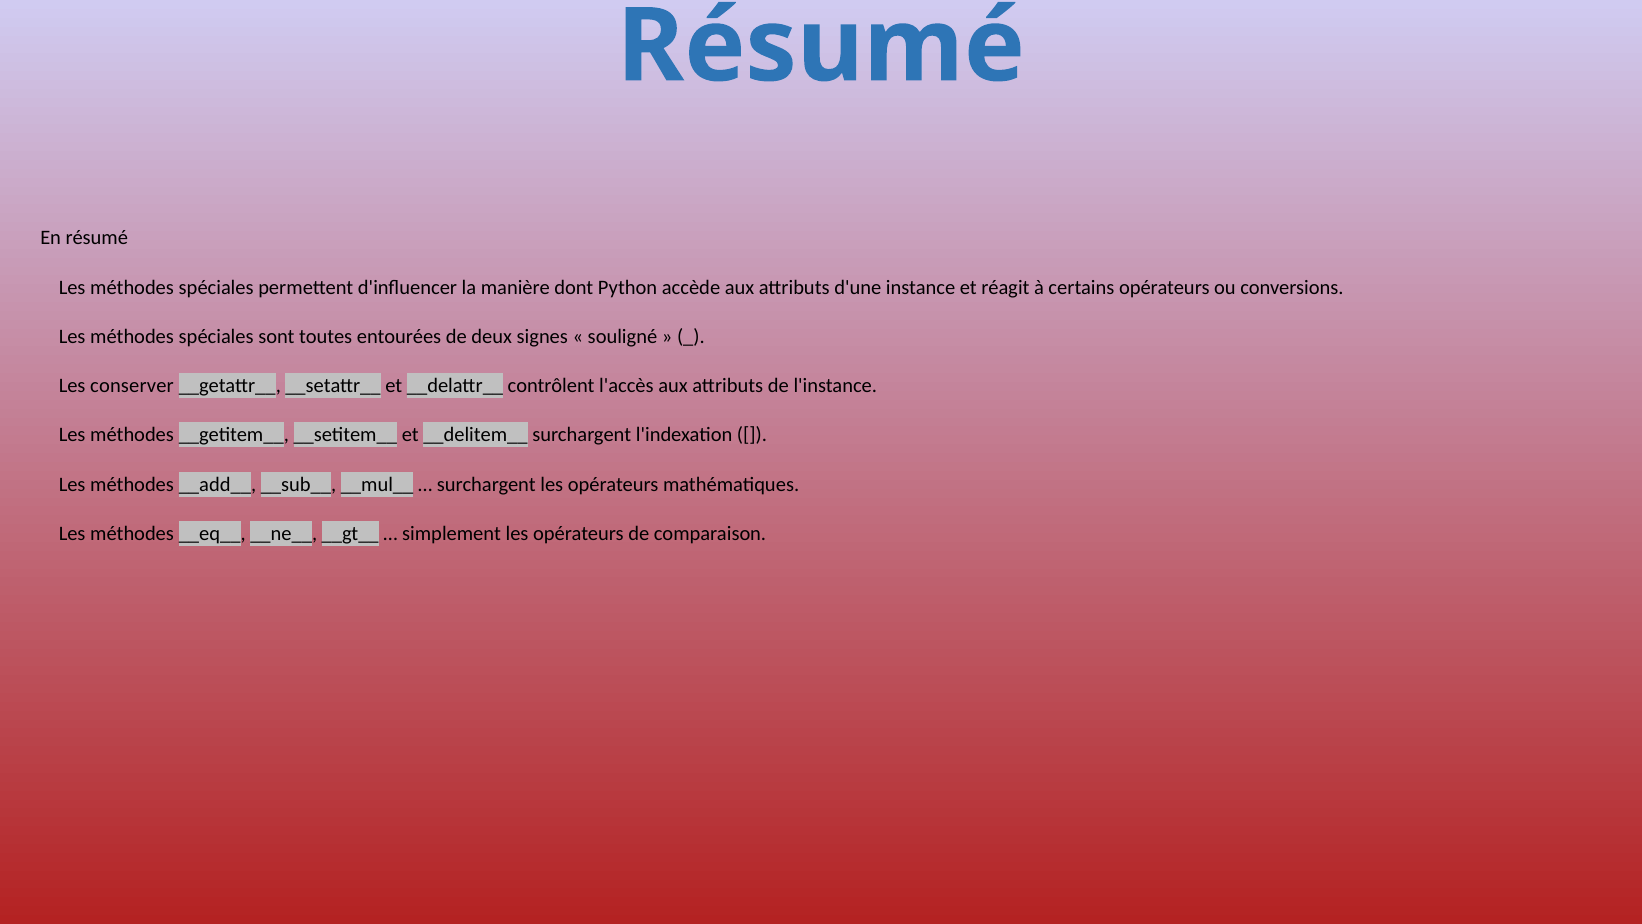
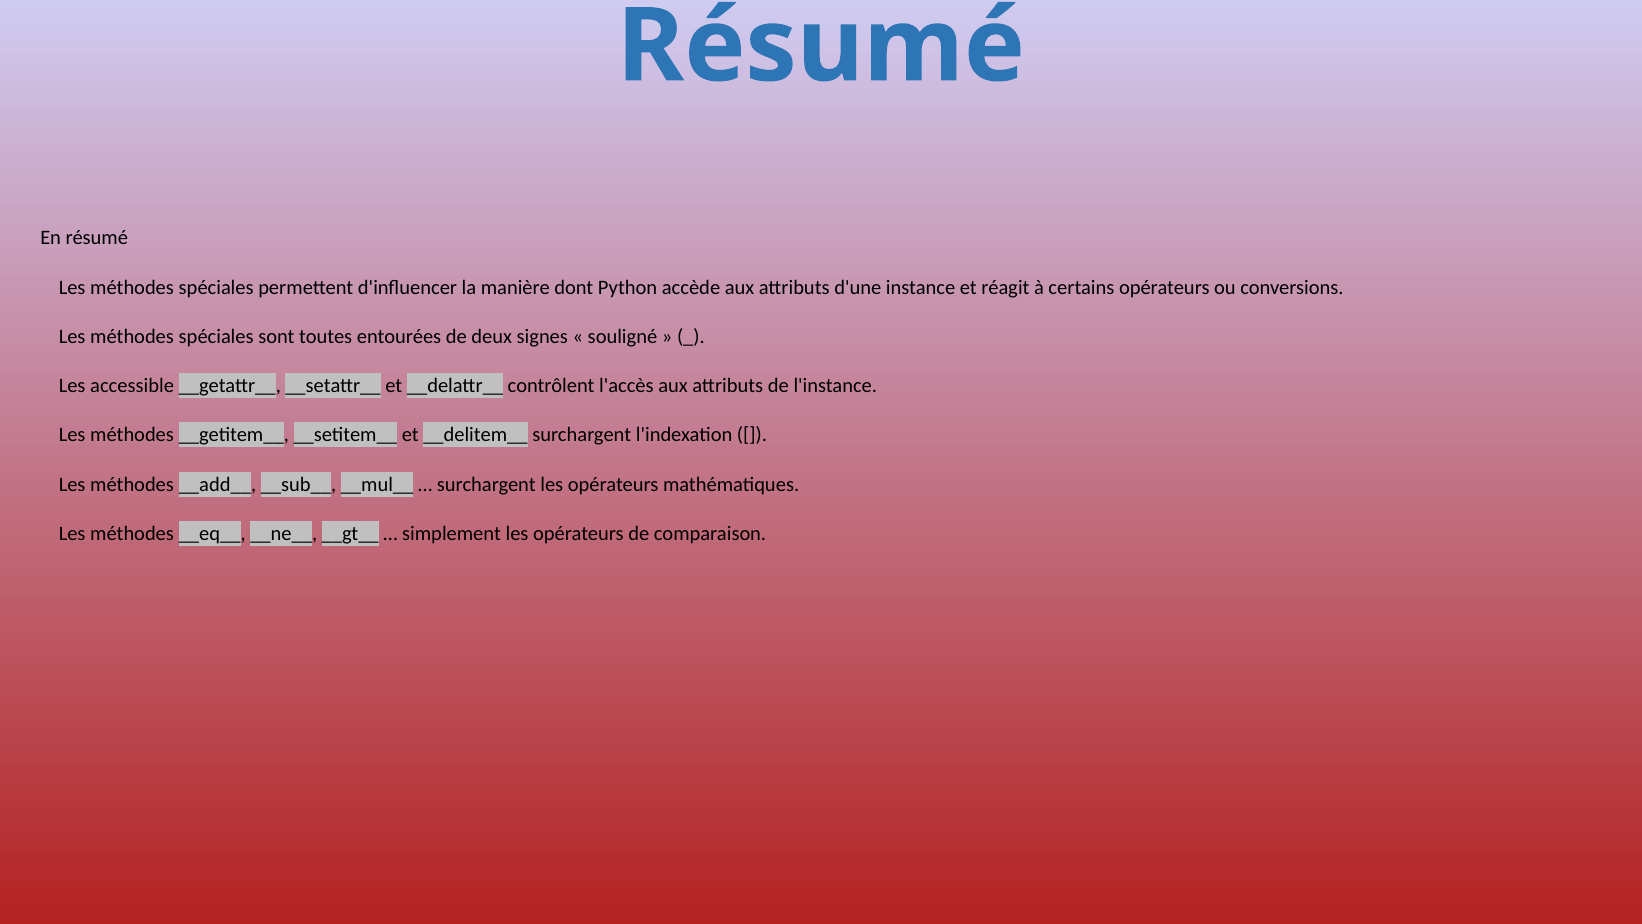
conserver: conserver -> accessible (132, 386)
